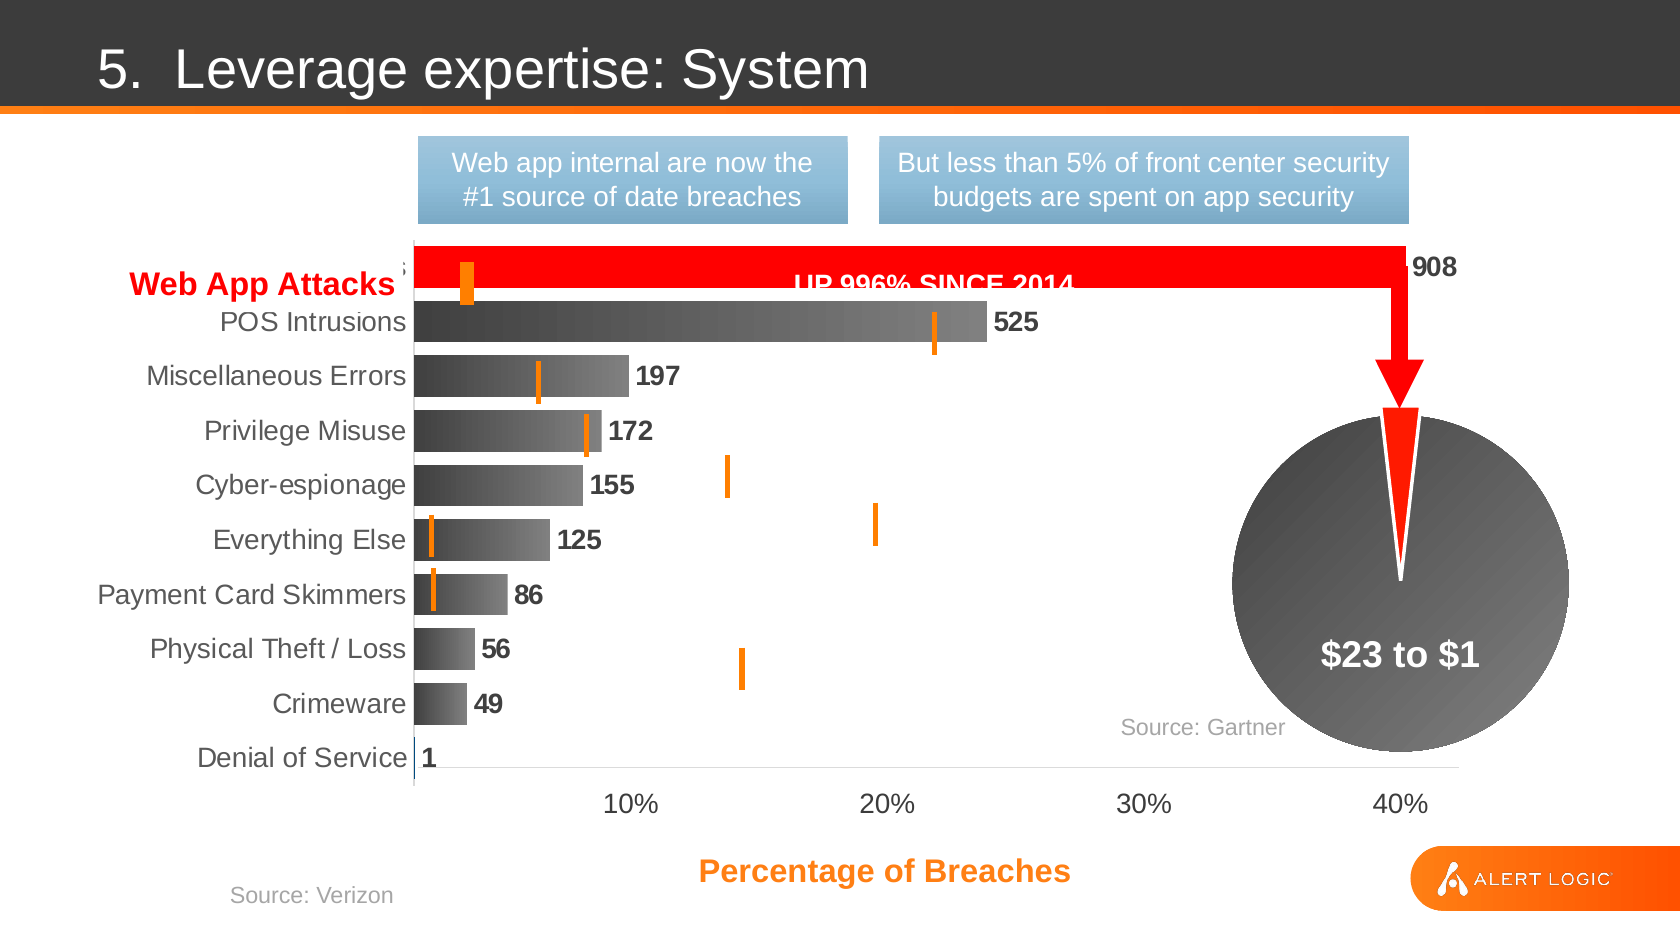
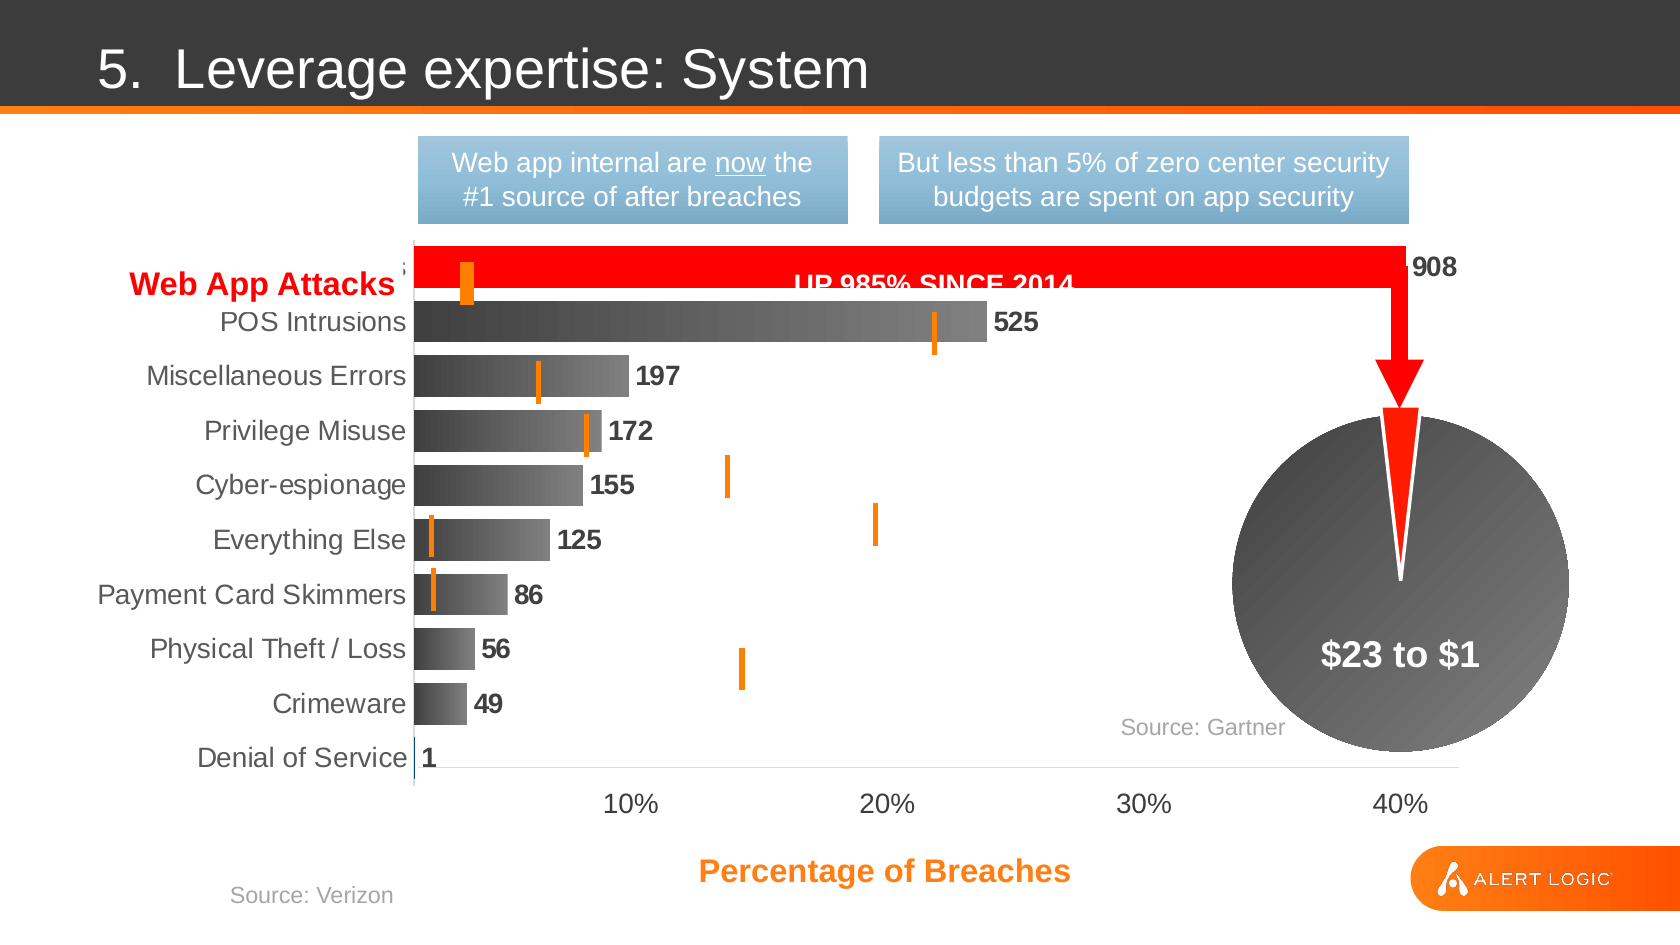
now underline: none -> present (741, 164)
front: front -> zero (1173, 164)
date: date -> after (652, 197)
996%: 996% -> 985% (876, 285)
